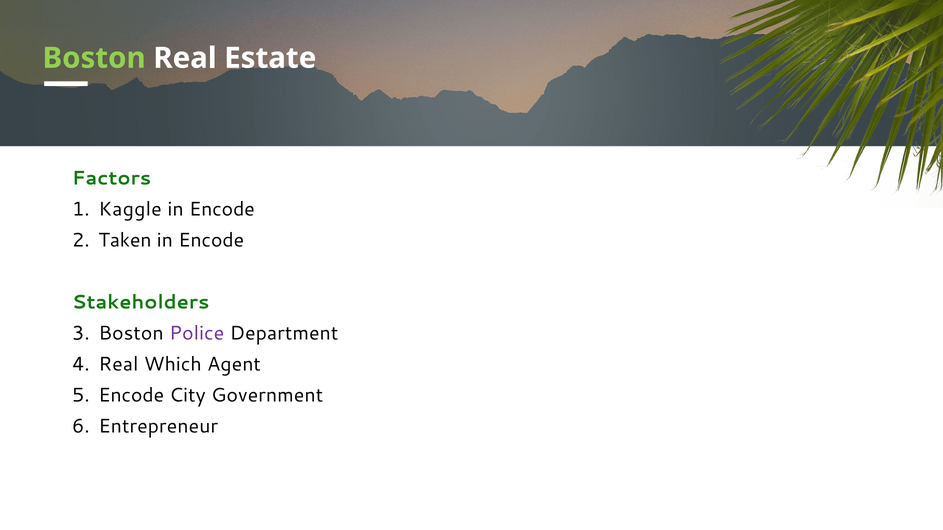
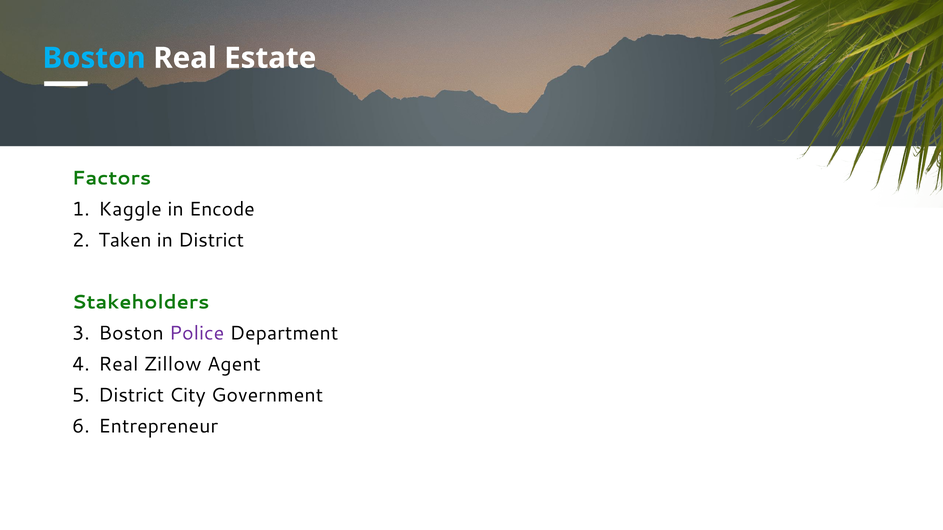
Boston colour: light green -> light blue (94, 58)
Encode: Encode -> District (211, 240)
Which: Which -> Zillow (173, 364)
Encode: Encode -> District (131, 396)
